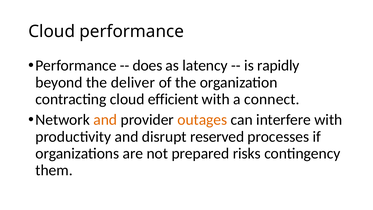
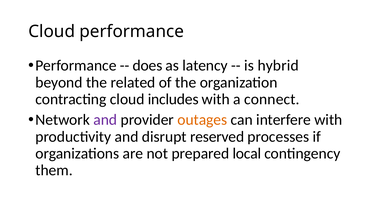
rapidly: rapidly -> hybrid (278, 66)
deliver: deliver -> related (133, 82)
efficient: efficient -> includes (173, 99)
and colour: orange -> purple (105, 120)
risks: risks -> local (247, 153)
